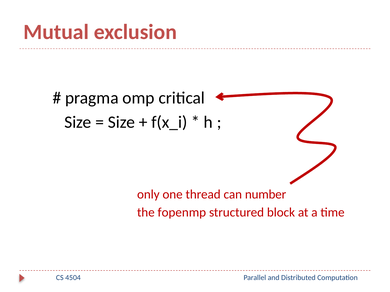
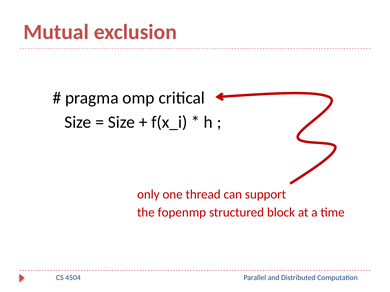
number: number -> support (266, 195)
